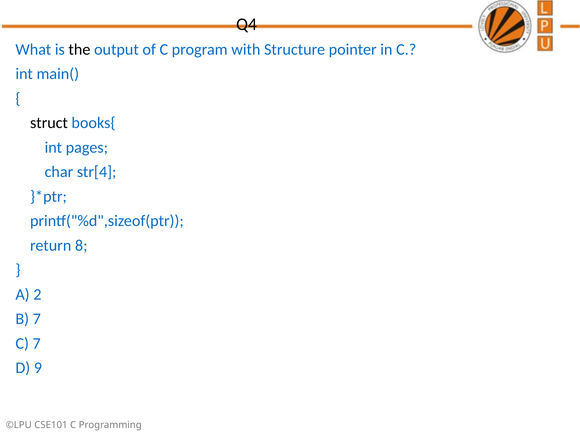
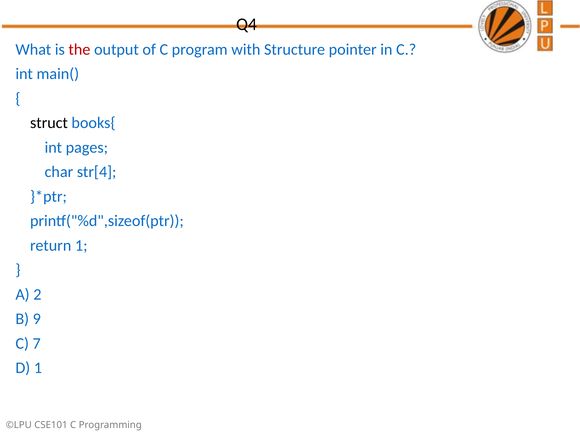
the colour: black -> red (79, 49)
return 8: 8 -> 1 (81, 245)
B 7: 7 -> 9 (37, 319)
D 9: 9 -> 1 (38, 368)
